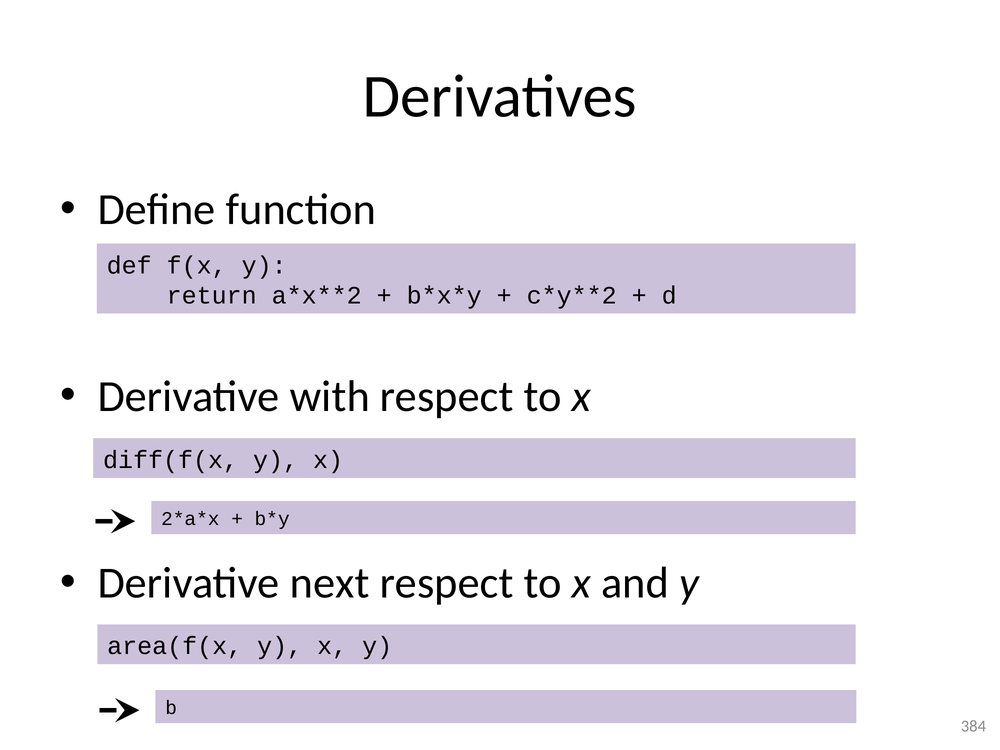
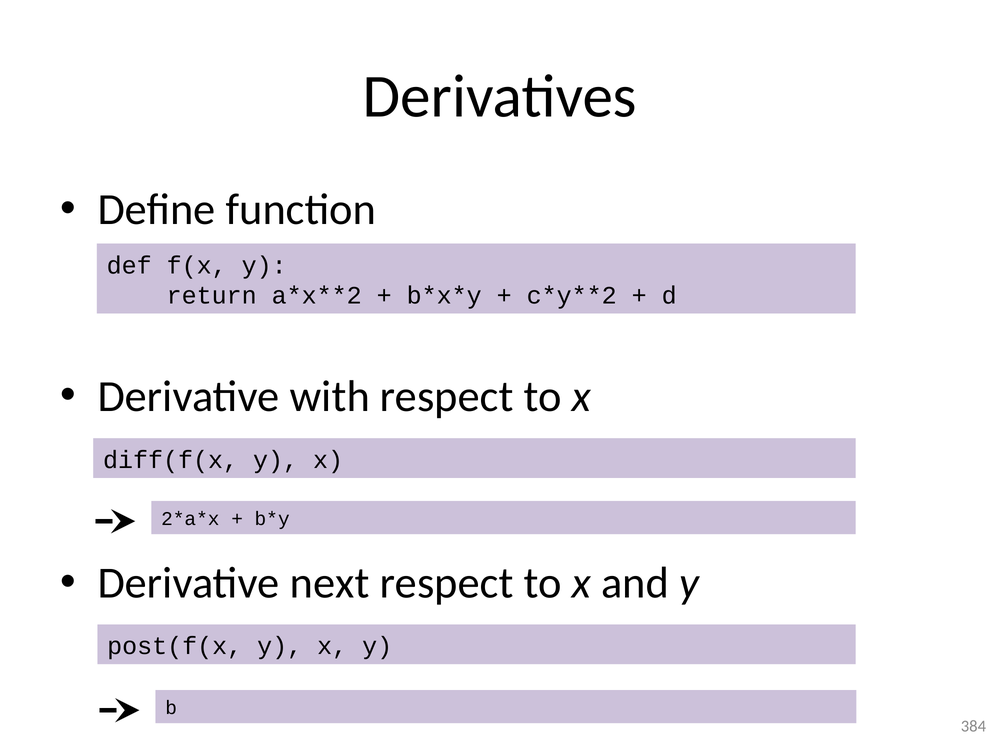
area(f(x: area(f(x -> post(f(x (175, 646)
